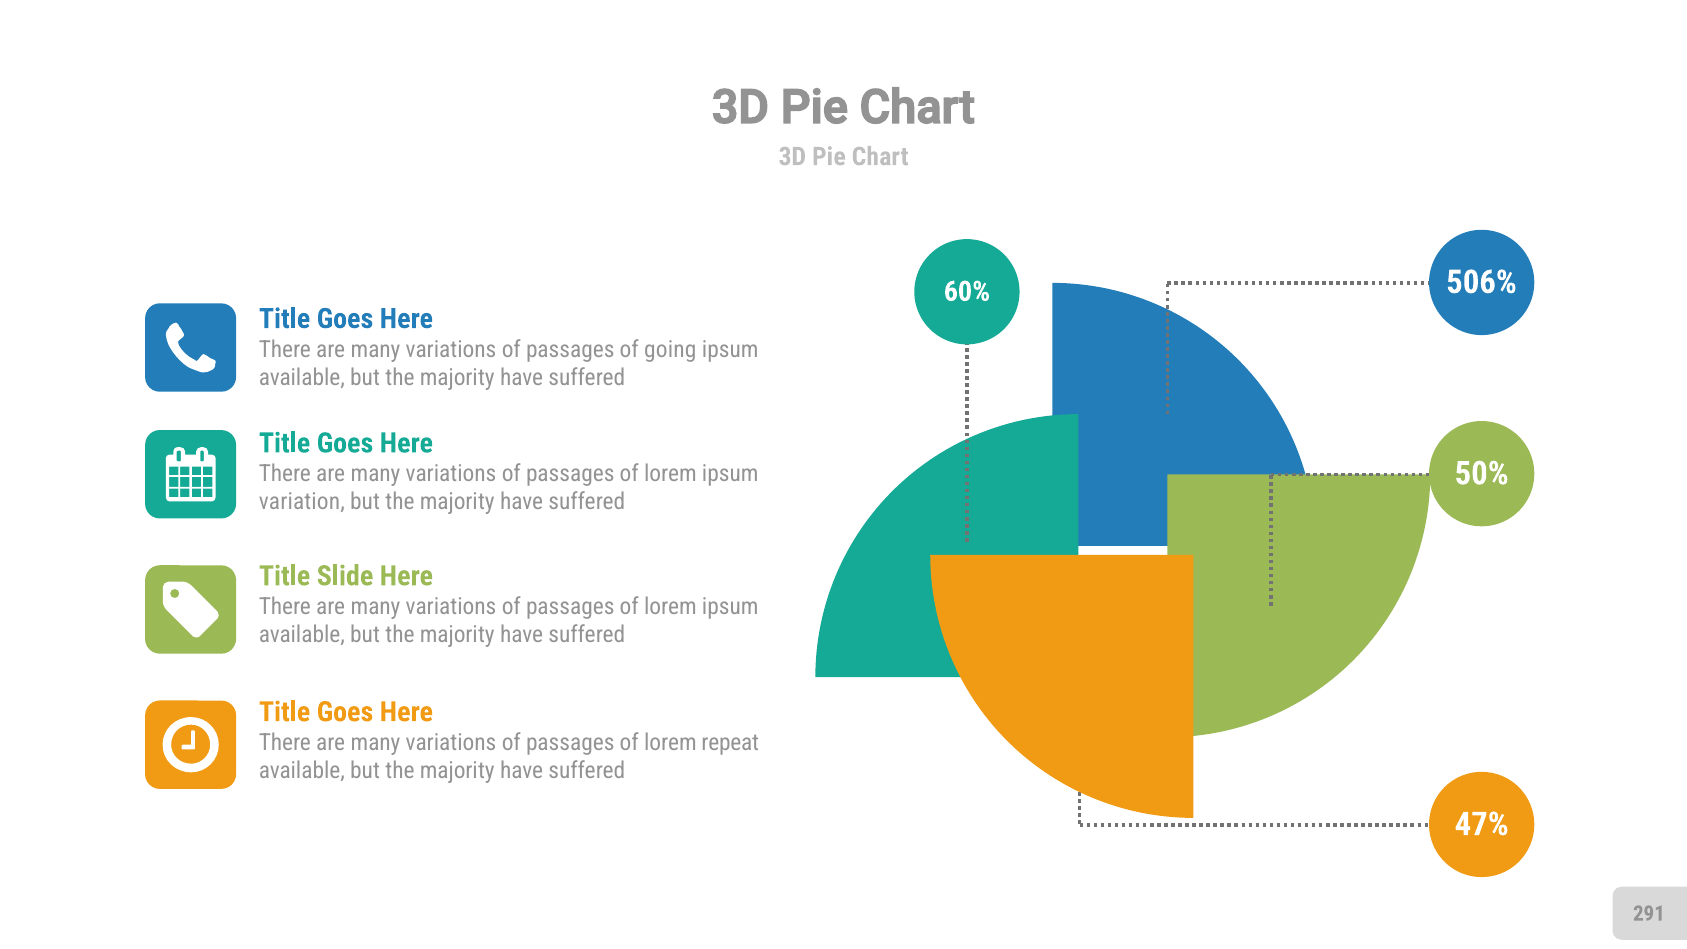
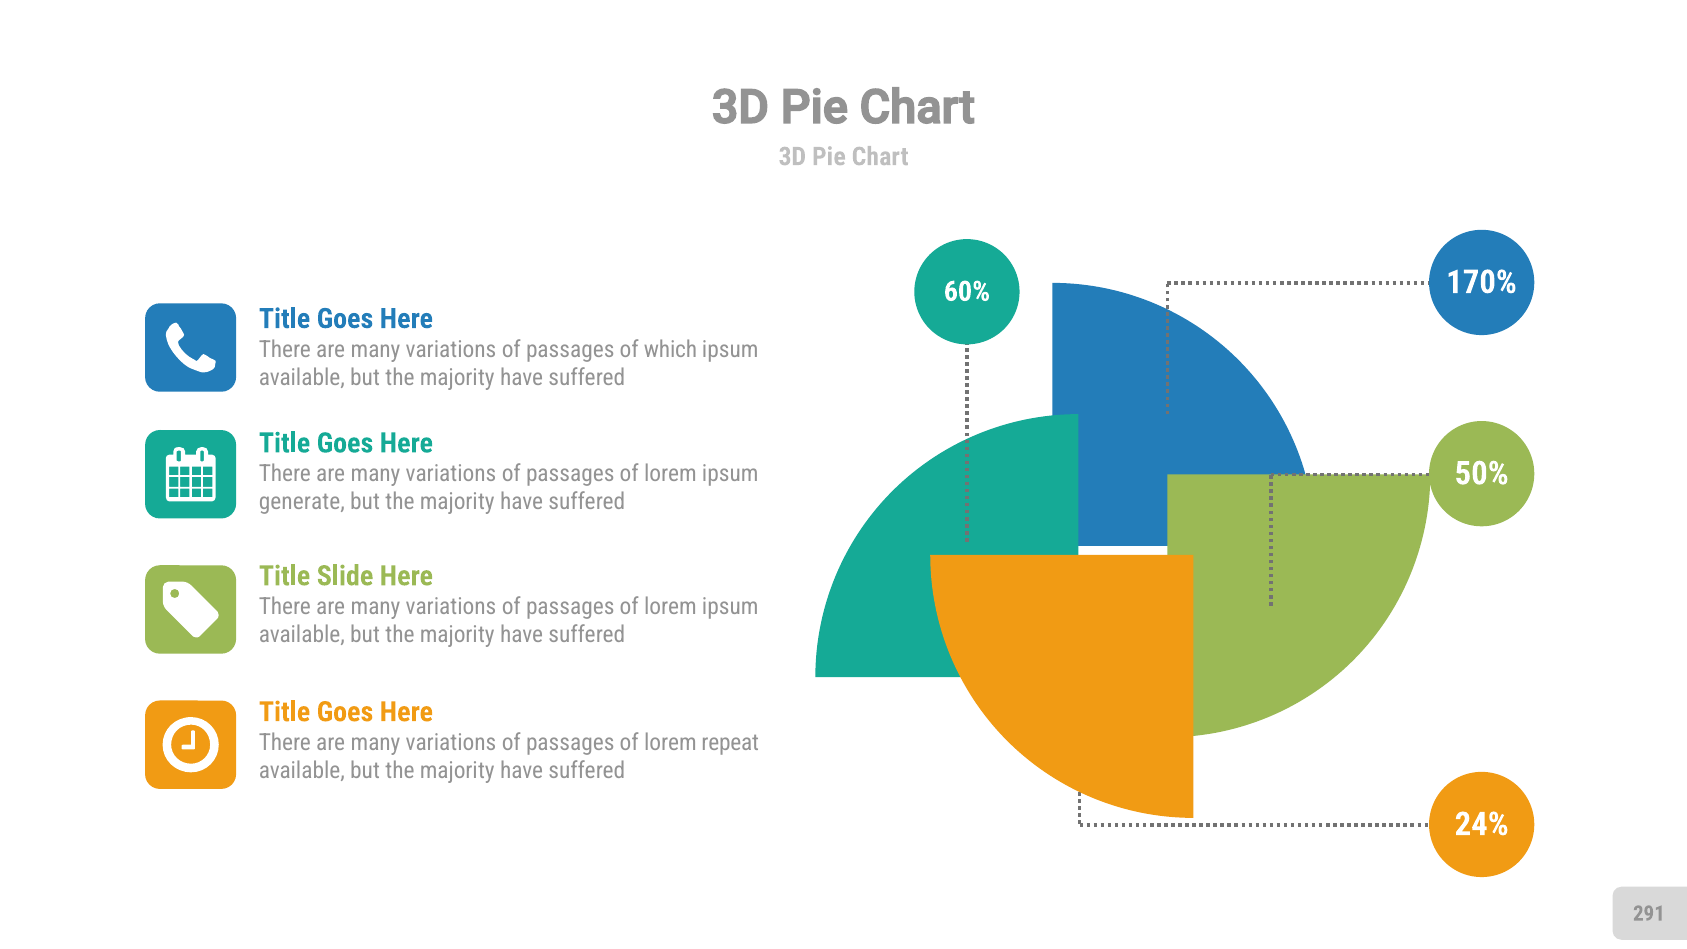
506%: 506% -> 170% (1482, 282)
going: going -> which (671, 349)
variation: variation -> generate (302, 502)
47%: 47% -> 24% (1482, 824)
